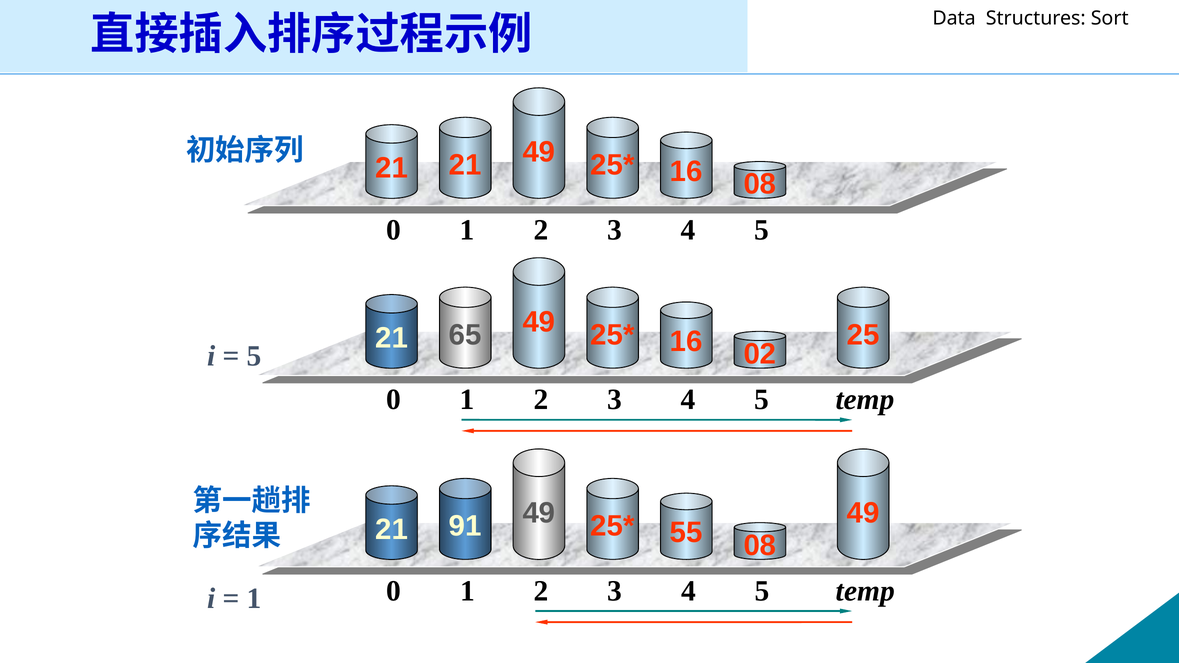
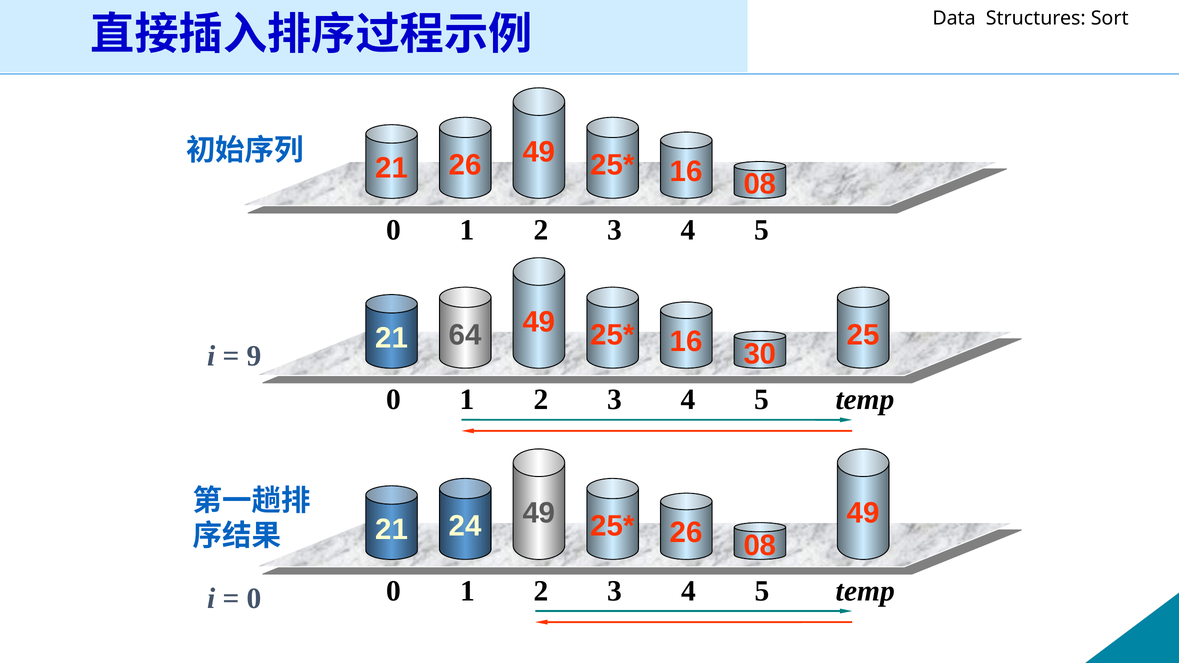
21: 21 -> 26 (465, 165)
65: 65 -> 64 (465, 335)
02: 02 -> 30 (760, 354)
5: 5 -> 9 (254, 356)
91: 91 -> 24 (465, 526)
55: 55 -> 26 (686, 533)
1: 1 -> 0 (254, 599)
